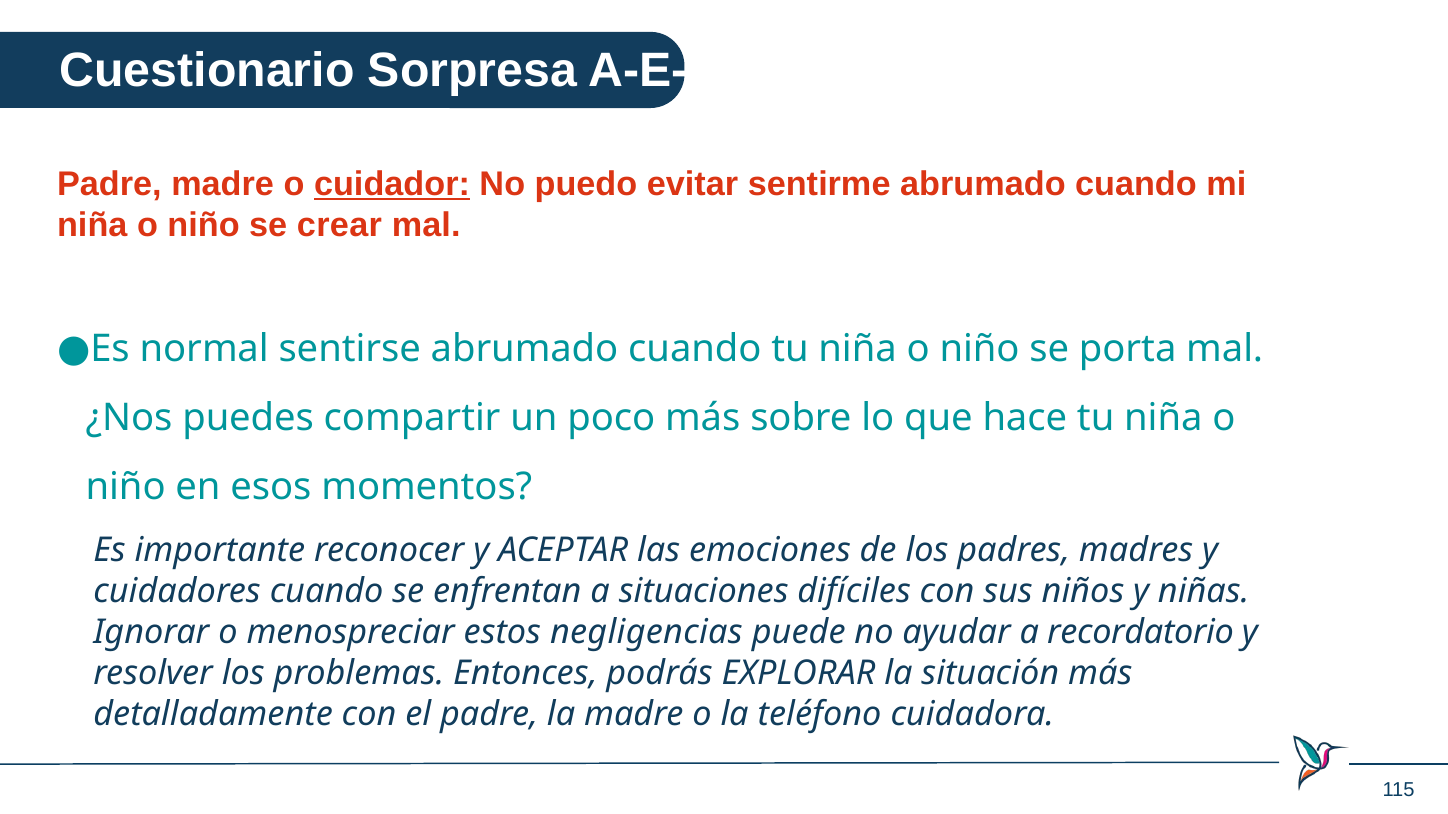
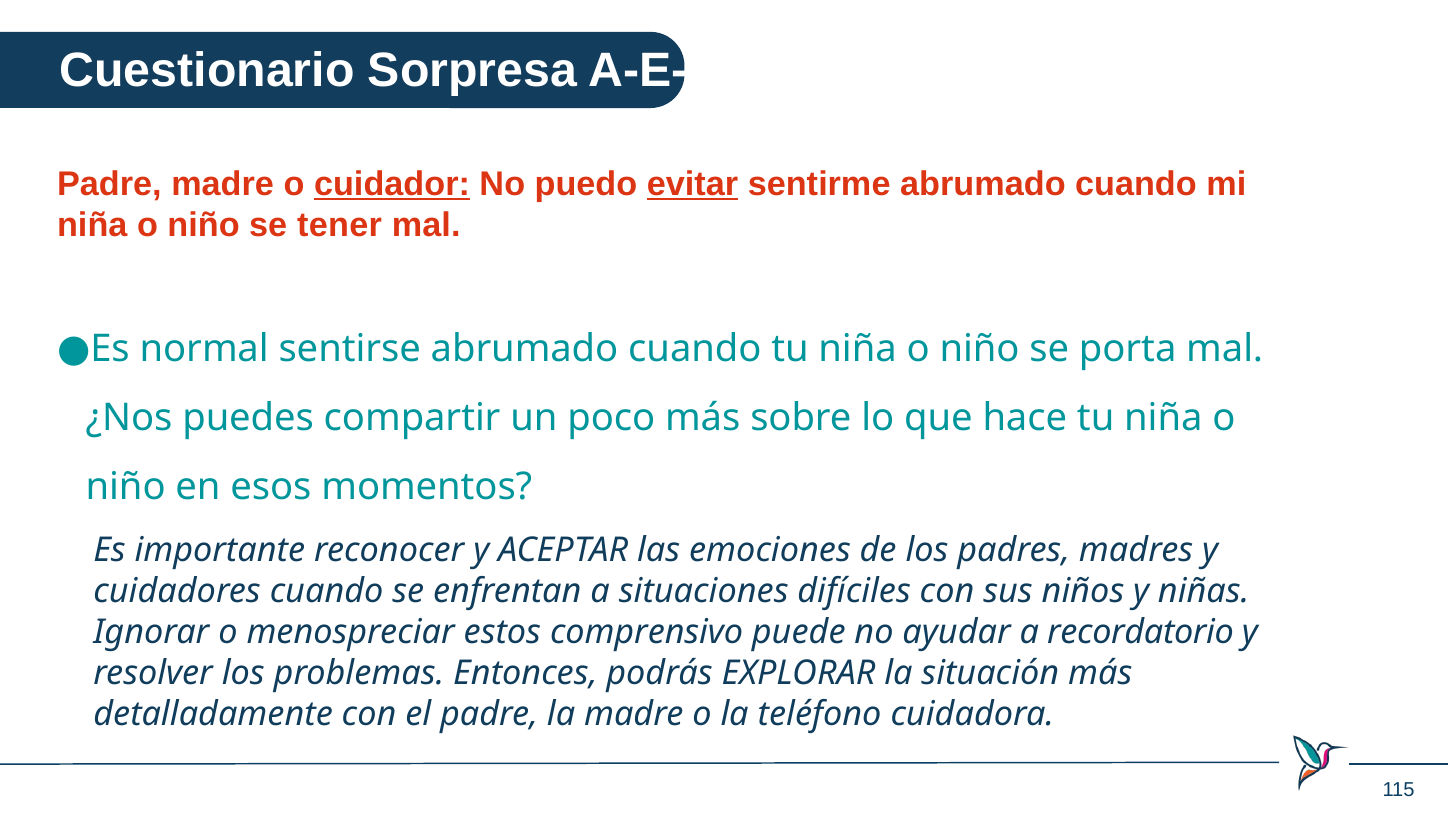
evitar underline: none -> present (693, 184)
crear: crear -> tener (340, 225)
negligencias: negligencias -> comprensivo (647, 632)
